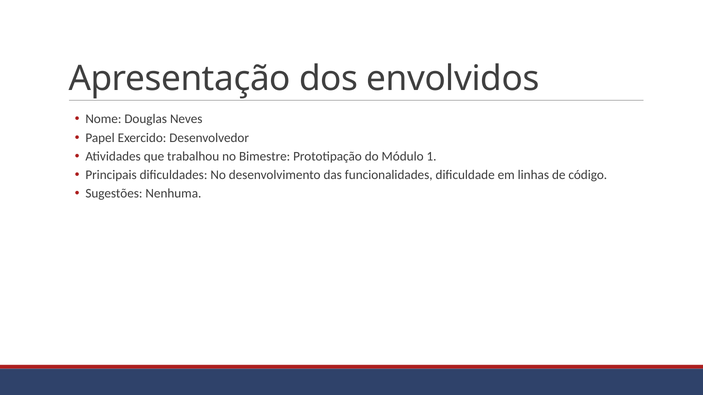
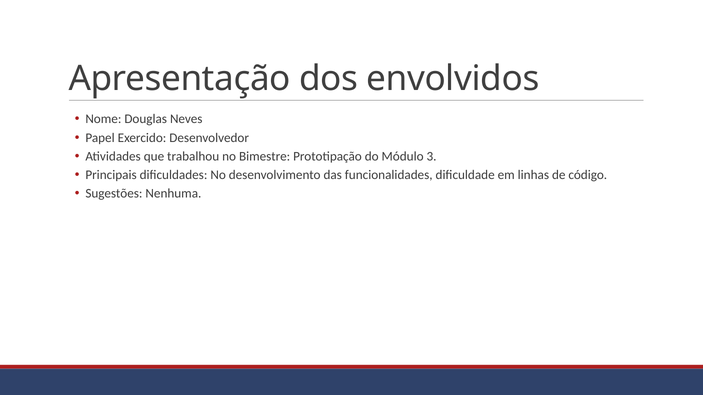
1: 1 -> 3 (432, 156)
